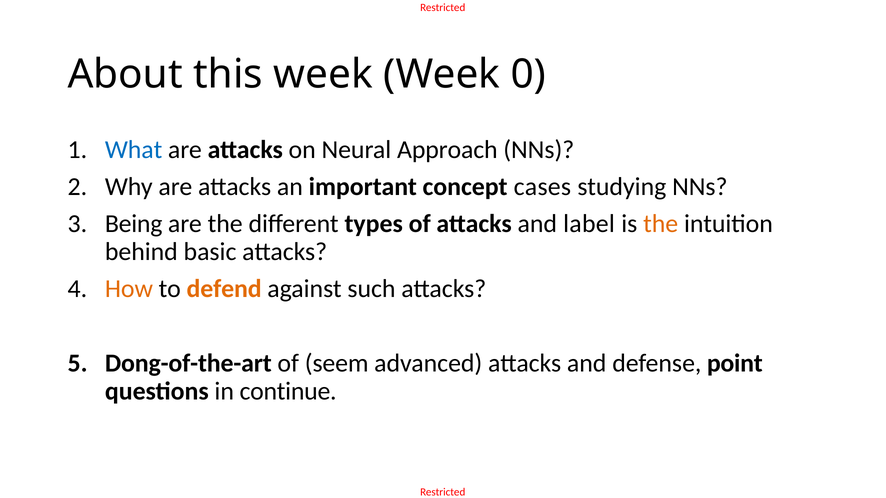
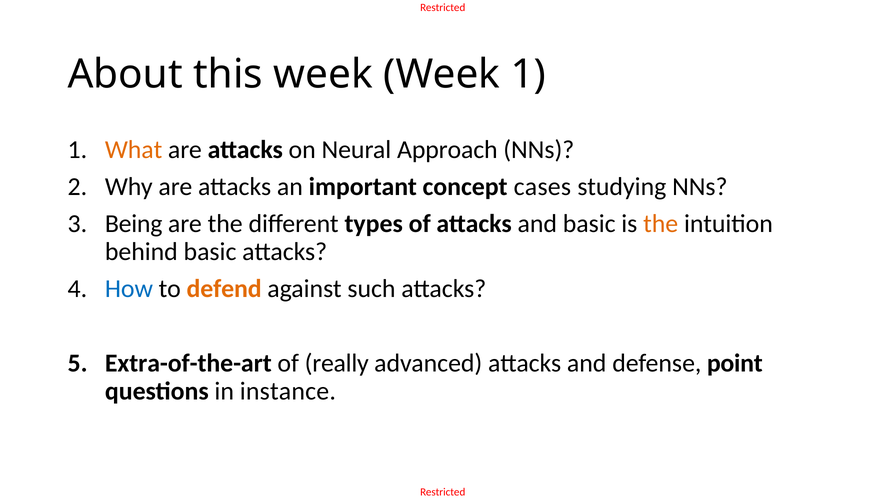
Week 0: 0 -> 1 (528, 74)
What colour: blue -> orange (134, 150)
and label: label -> basic (589, 224)
How colour: orange -> blue (129, 289)
Dong-of-the-art: Dong-of-the-art -> Extra-of-the-art (188, 363)
seem: seem -> really (337, 363)
continue: continue -> instance (288, 391)
